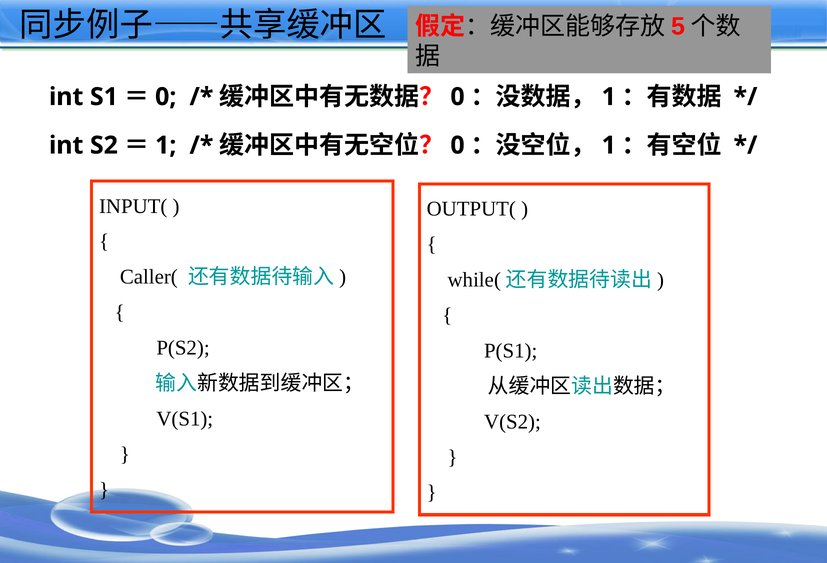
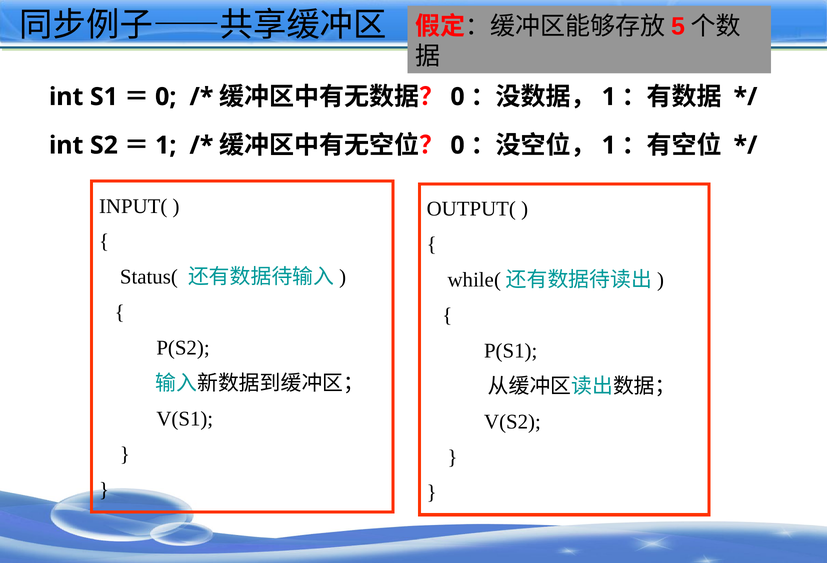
Caller(: Caller( -> Status( (149, 277)
